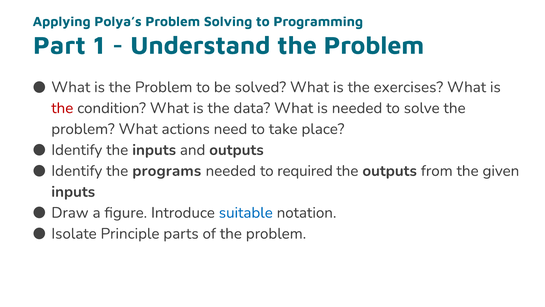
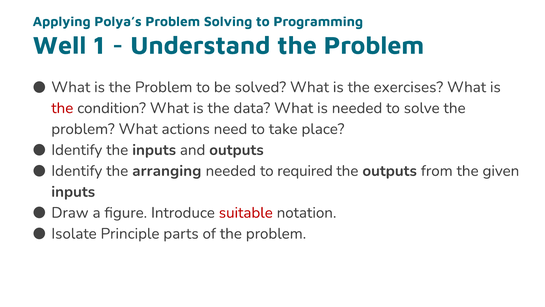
Part: Part -> Well (59, 45)
programs: programs -> arranging (167, 171)
suitable colour: blue -> red (246, 212)
